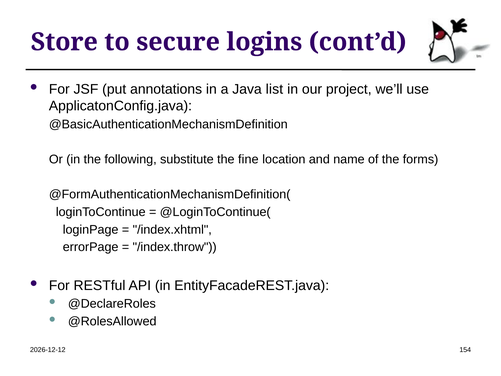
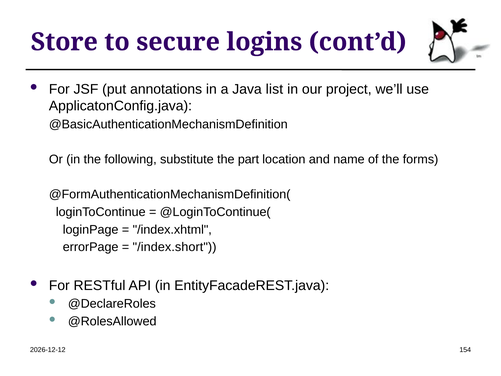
fine: fine -> part (248, 159)
/index.throw: /index.throw -> /index.short (175, 247)
